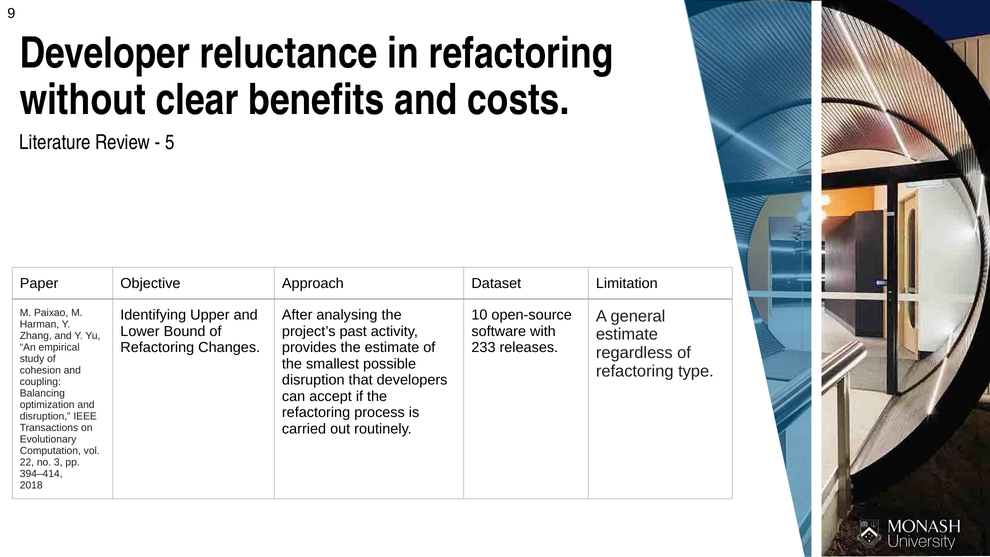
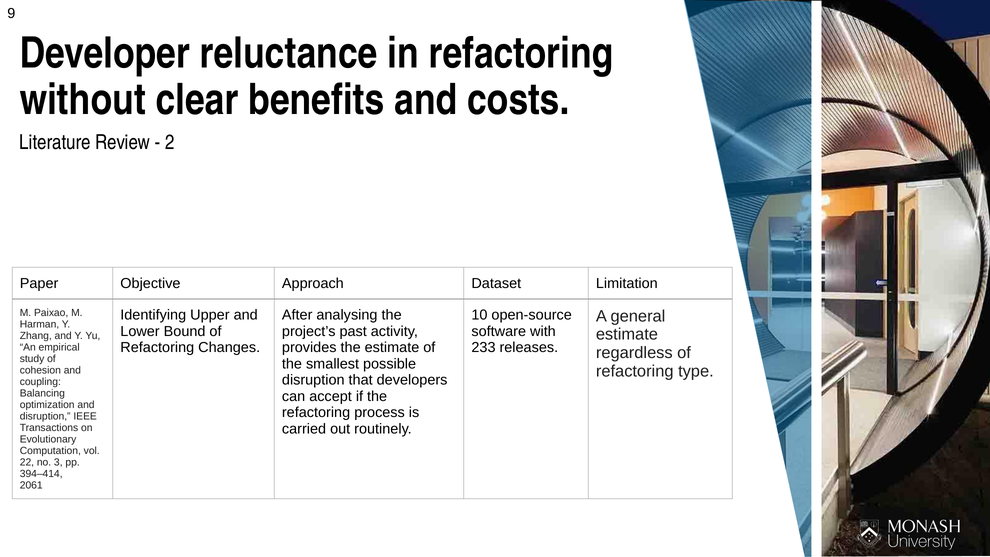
5: 5 -> 2 (170, 143)
2018: 2018 -> 2061 (31, 485)
